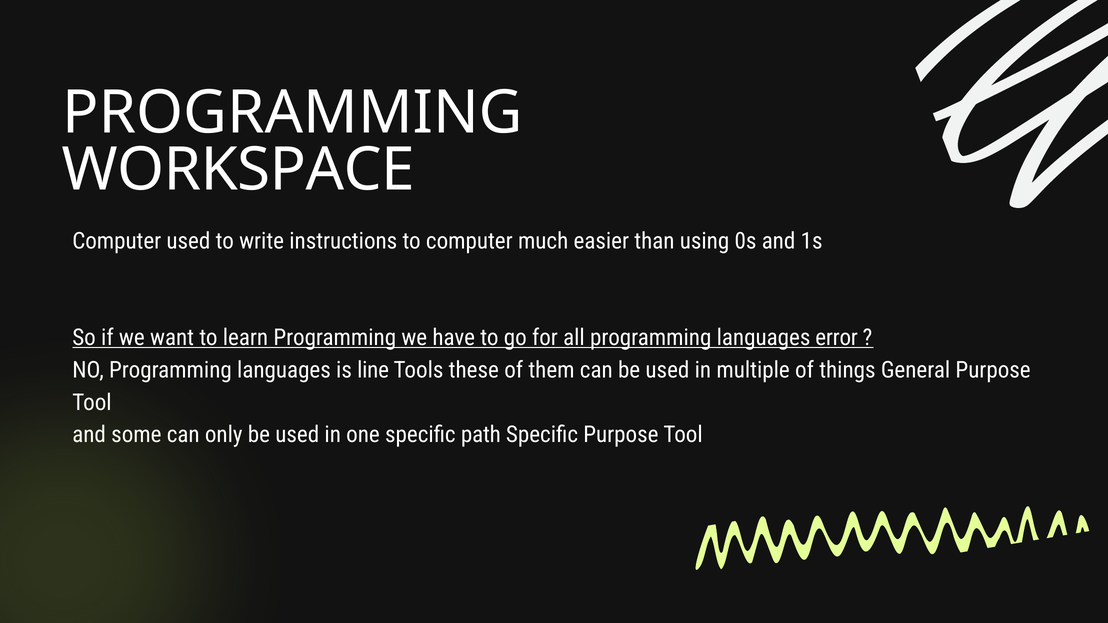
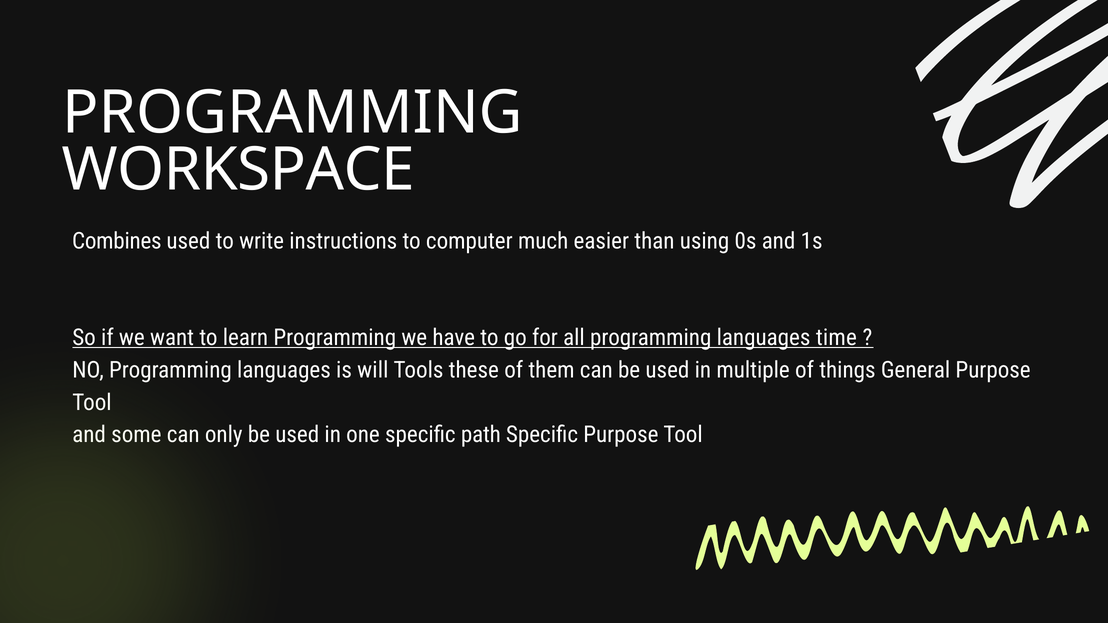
Computer: Computer -> Combines (117, 241)
error: error -> time (836, 338)
line: line -> will (373, 370)
